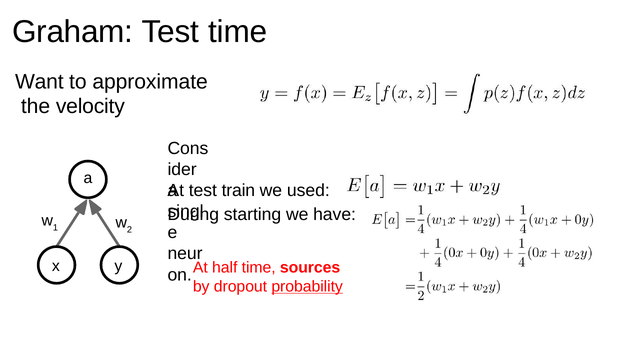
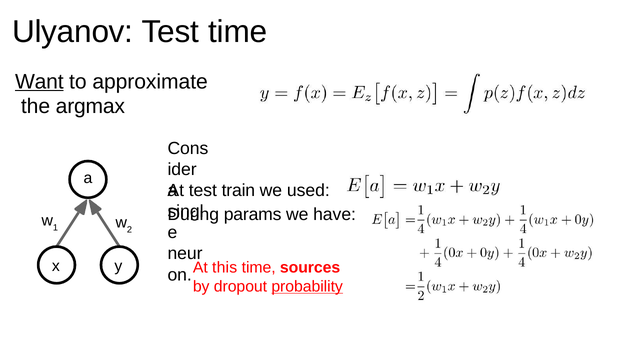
Graham: Graham -> Ulyanov (73, 32)
Want underline: none -> present (39, 82)
velocity: velocity -> argmax (90, 107)
starting: starting -> params (253, 215)
half: half -> this (225, 268)
